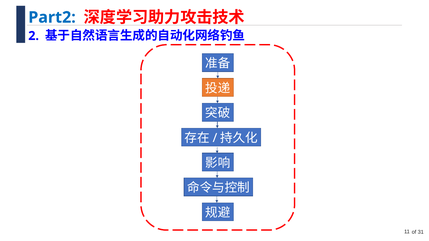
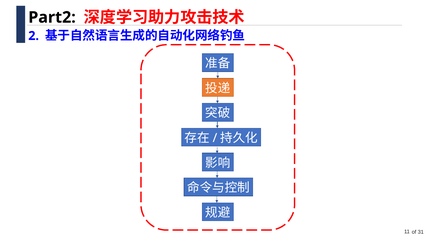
Part2 colour: blue -> black (52, 17)
